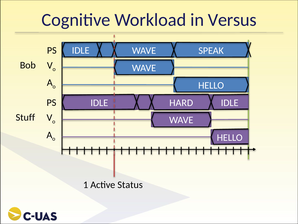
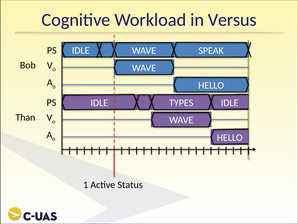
HARD: HARD -> TYPES (181, 103)
Stuff: Stuff -> Than (25, 117)
